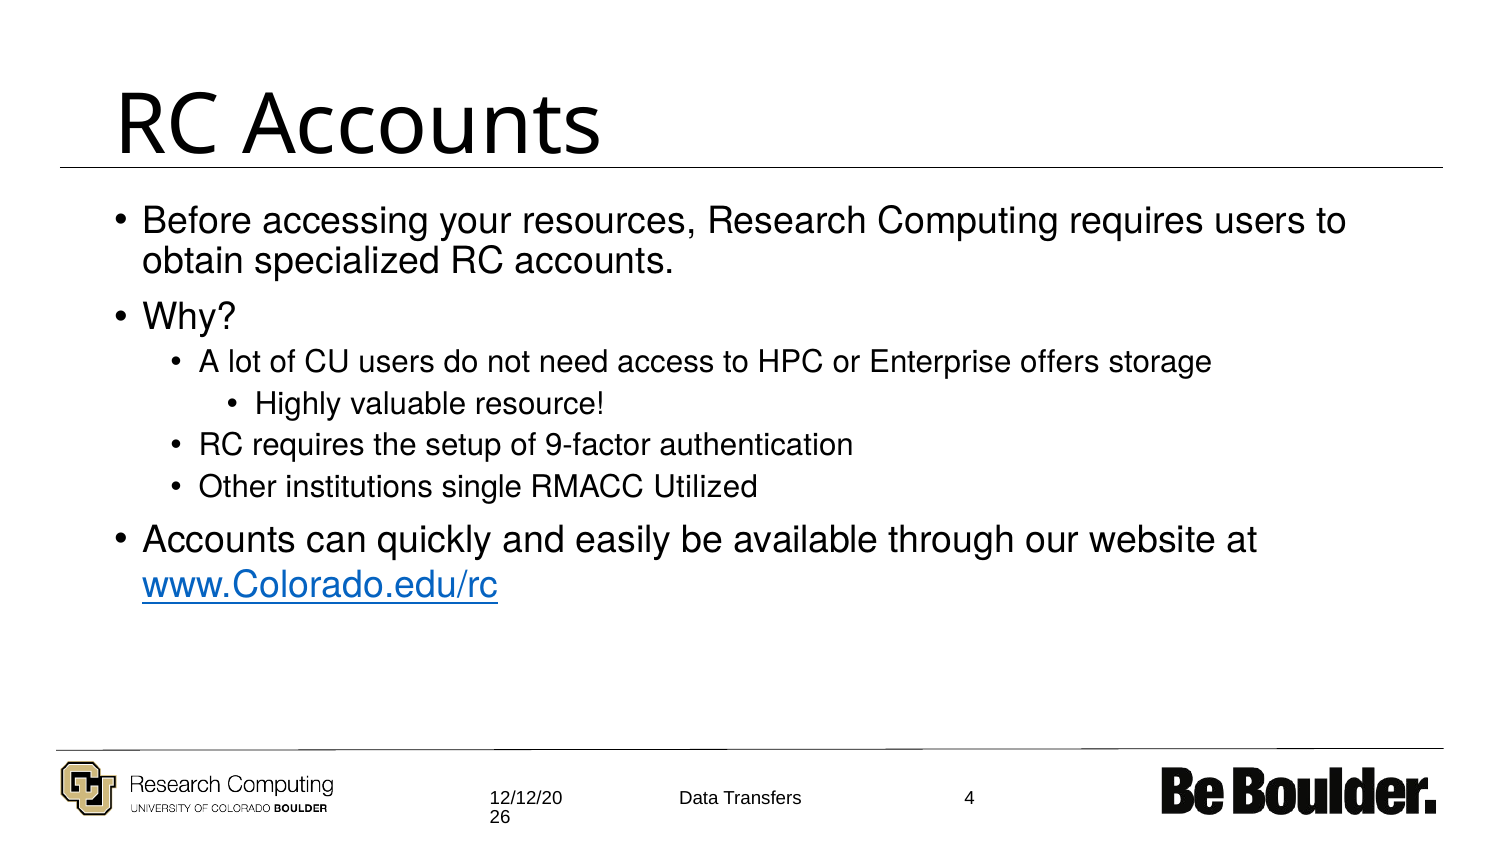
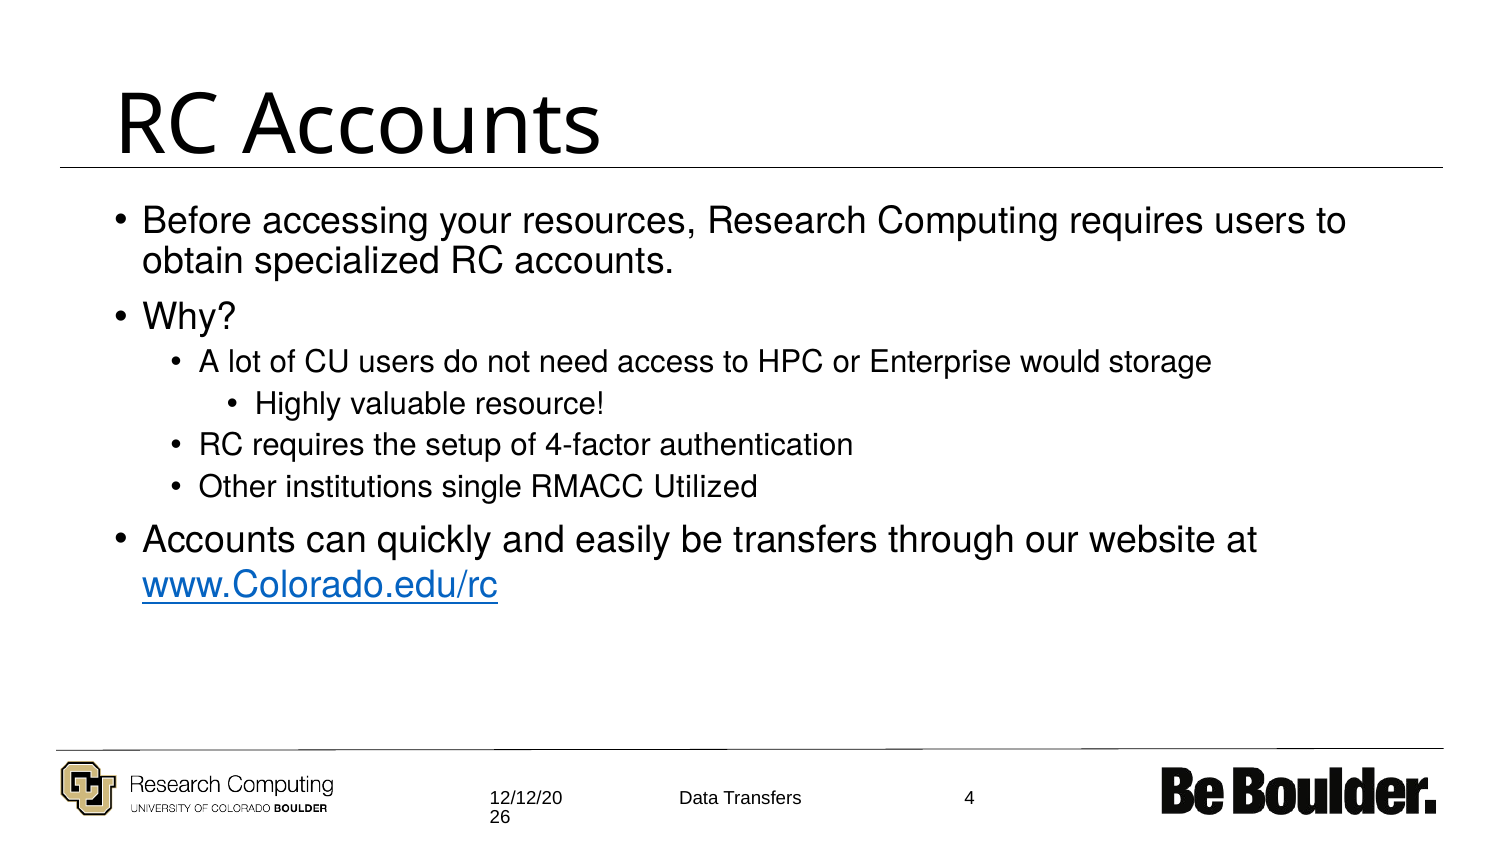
offers: offers -> would (1060, 362)
9-factor: 9-factor -> 4-factor (598, 445)
be available: available -> transfers (806, 540)
